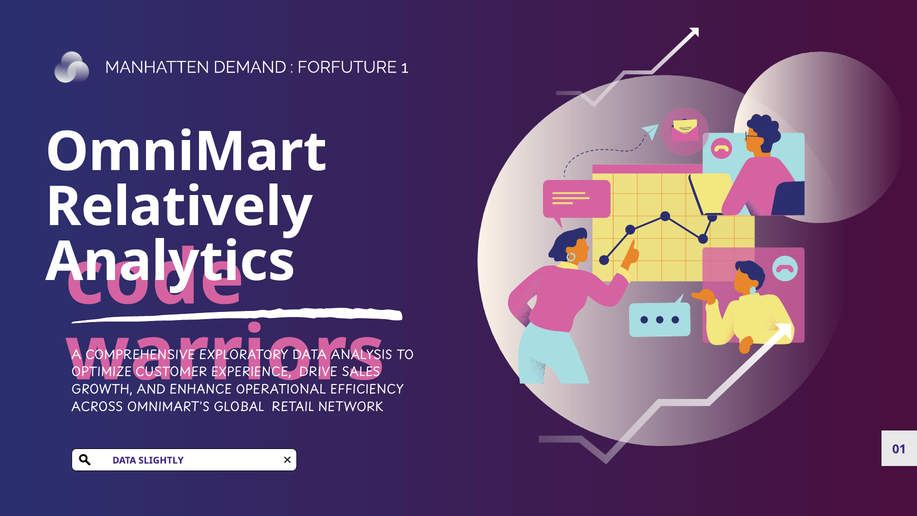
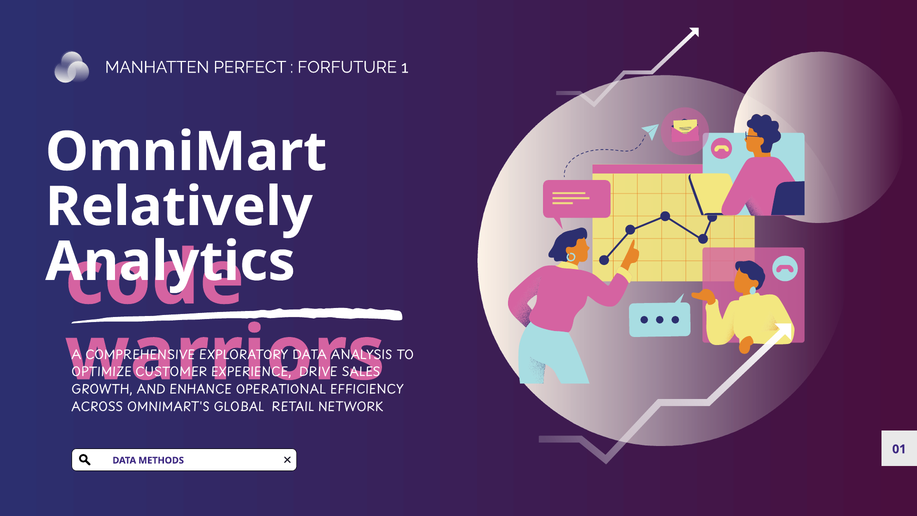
DEMAND: DEMAND -> PERFECT (250, 67)
SLIGHTLY: SLIGHTLY -> METHODS (161, 460)
